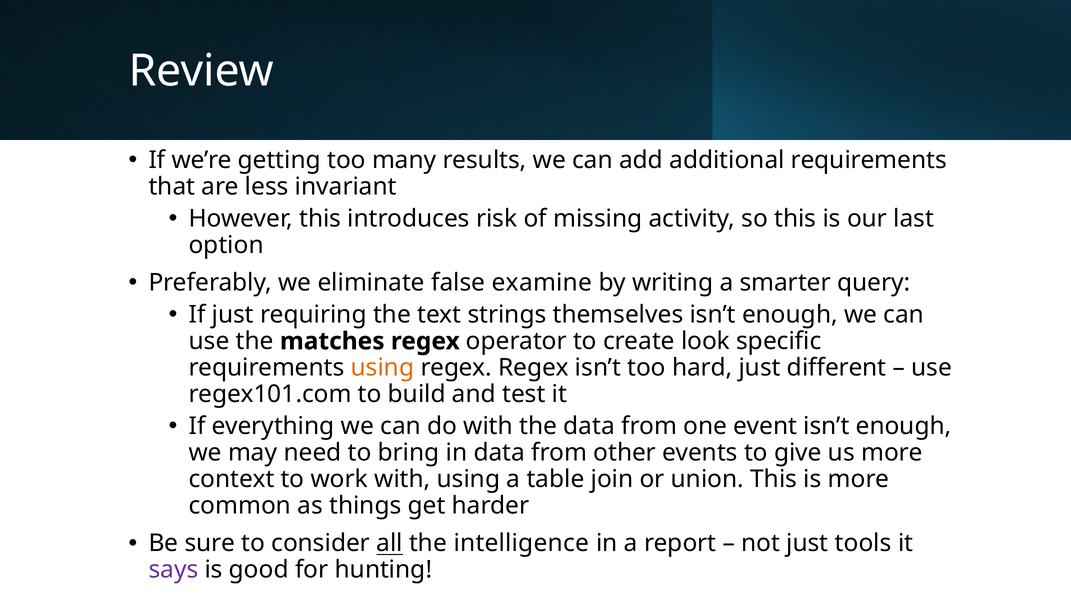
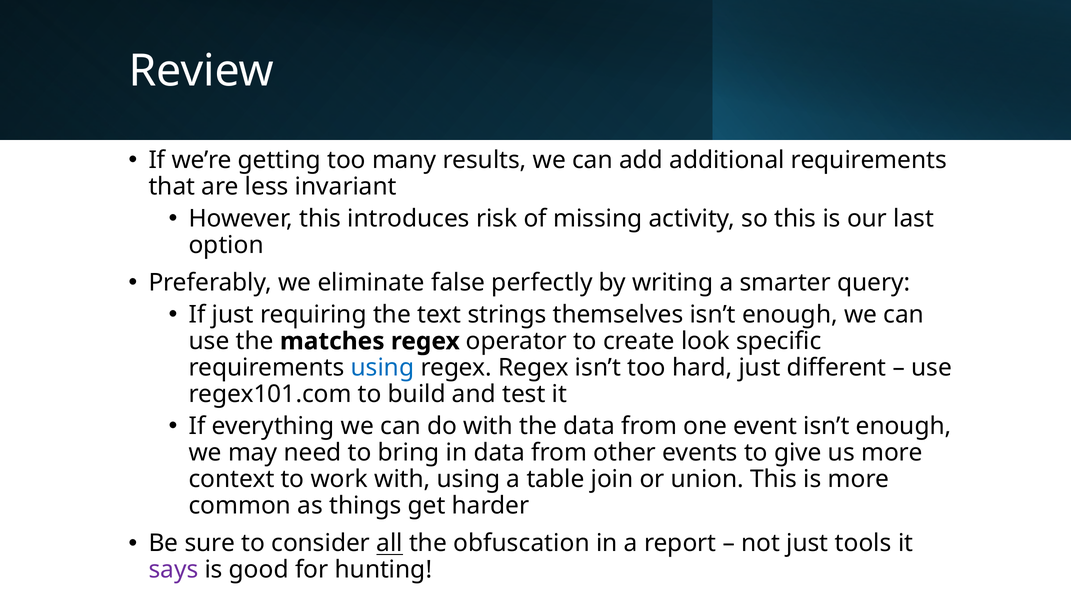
examine: examine -> perfectly (542, 283)
using colour: orange -> blue (383, 368)
intelligence: intelligence -> obfuscation (521, 544)
